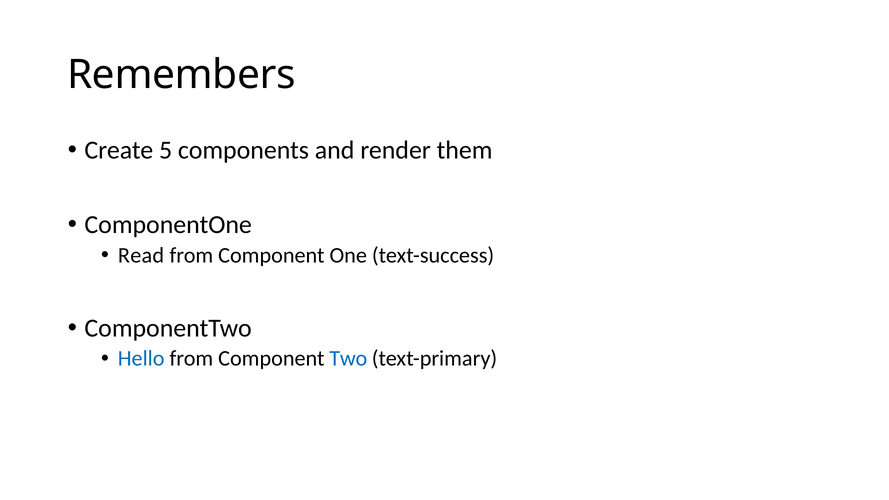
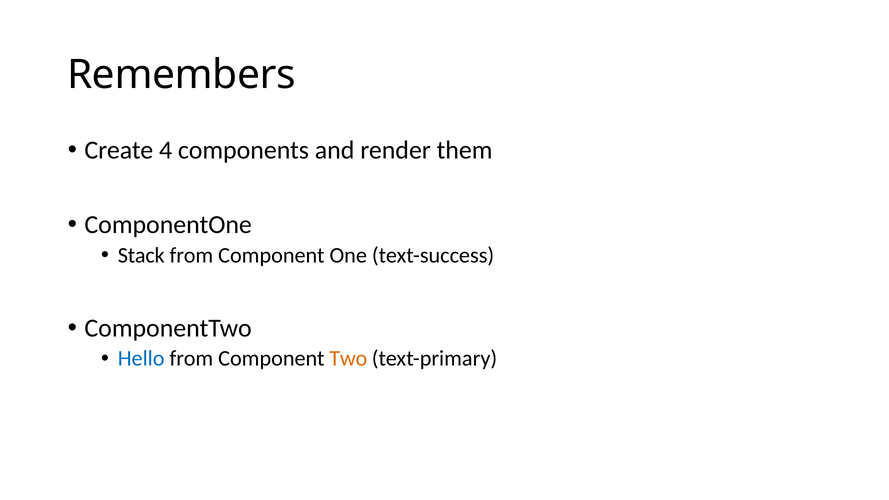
5: 5 -> 4 (166, 150)
Read: Read -> Stack (141, 256)
Two colour: blue -> orange (348, 359)
